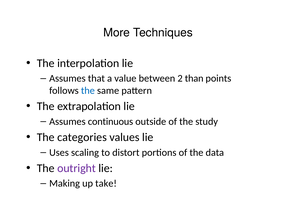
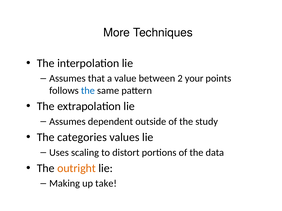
than: than -> your (194, 79)
continuous: continuous -> dependent (110, 122)
outright colour: purple -> orange (77, 169)
